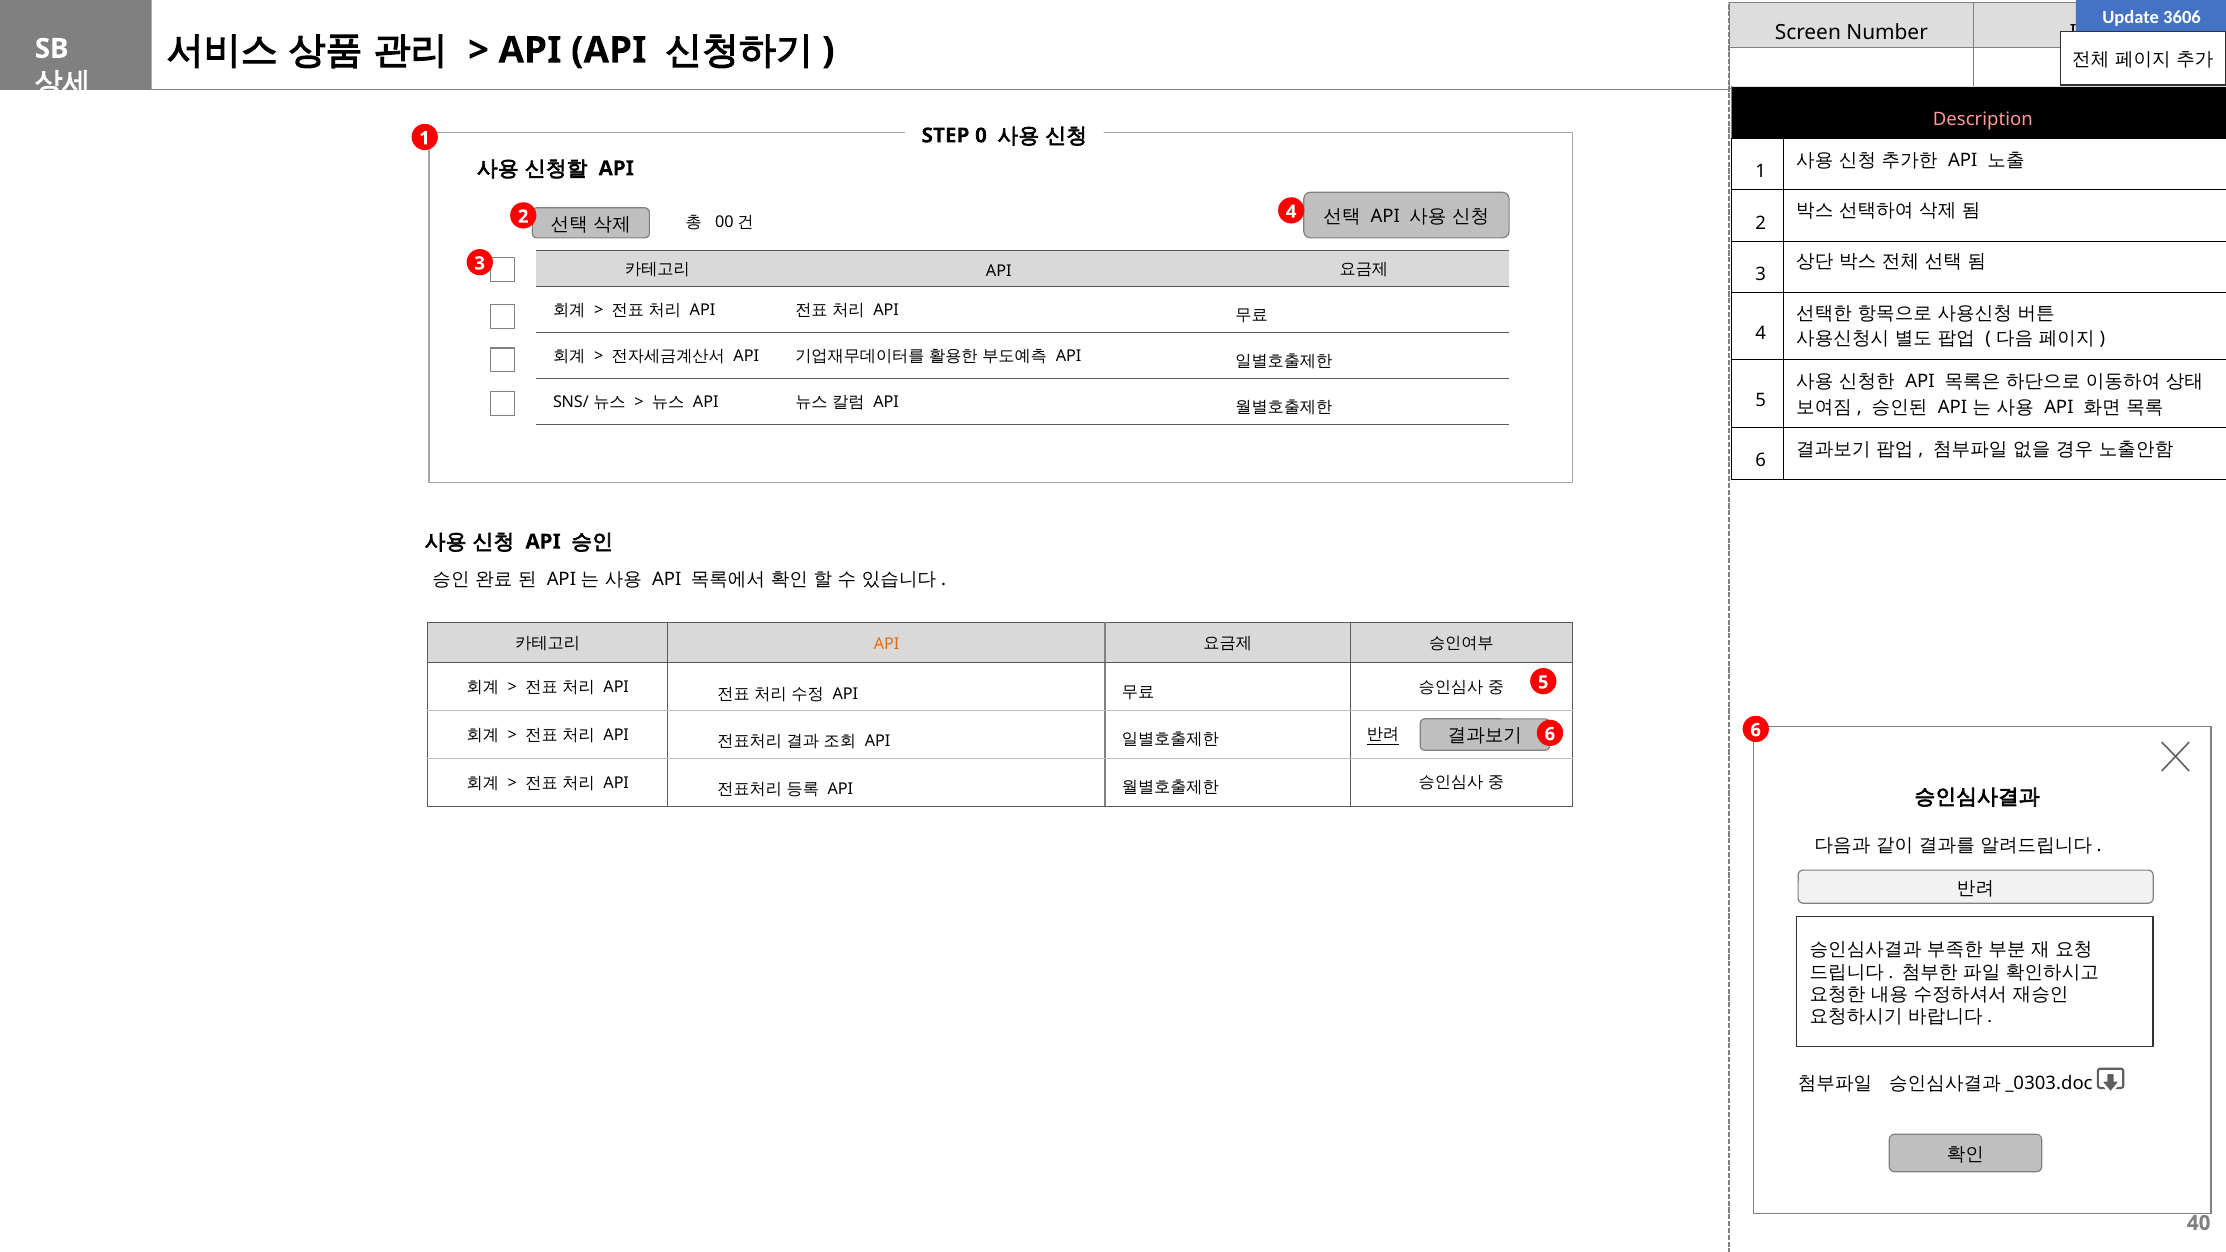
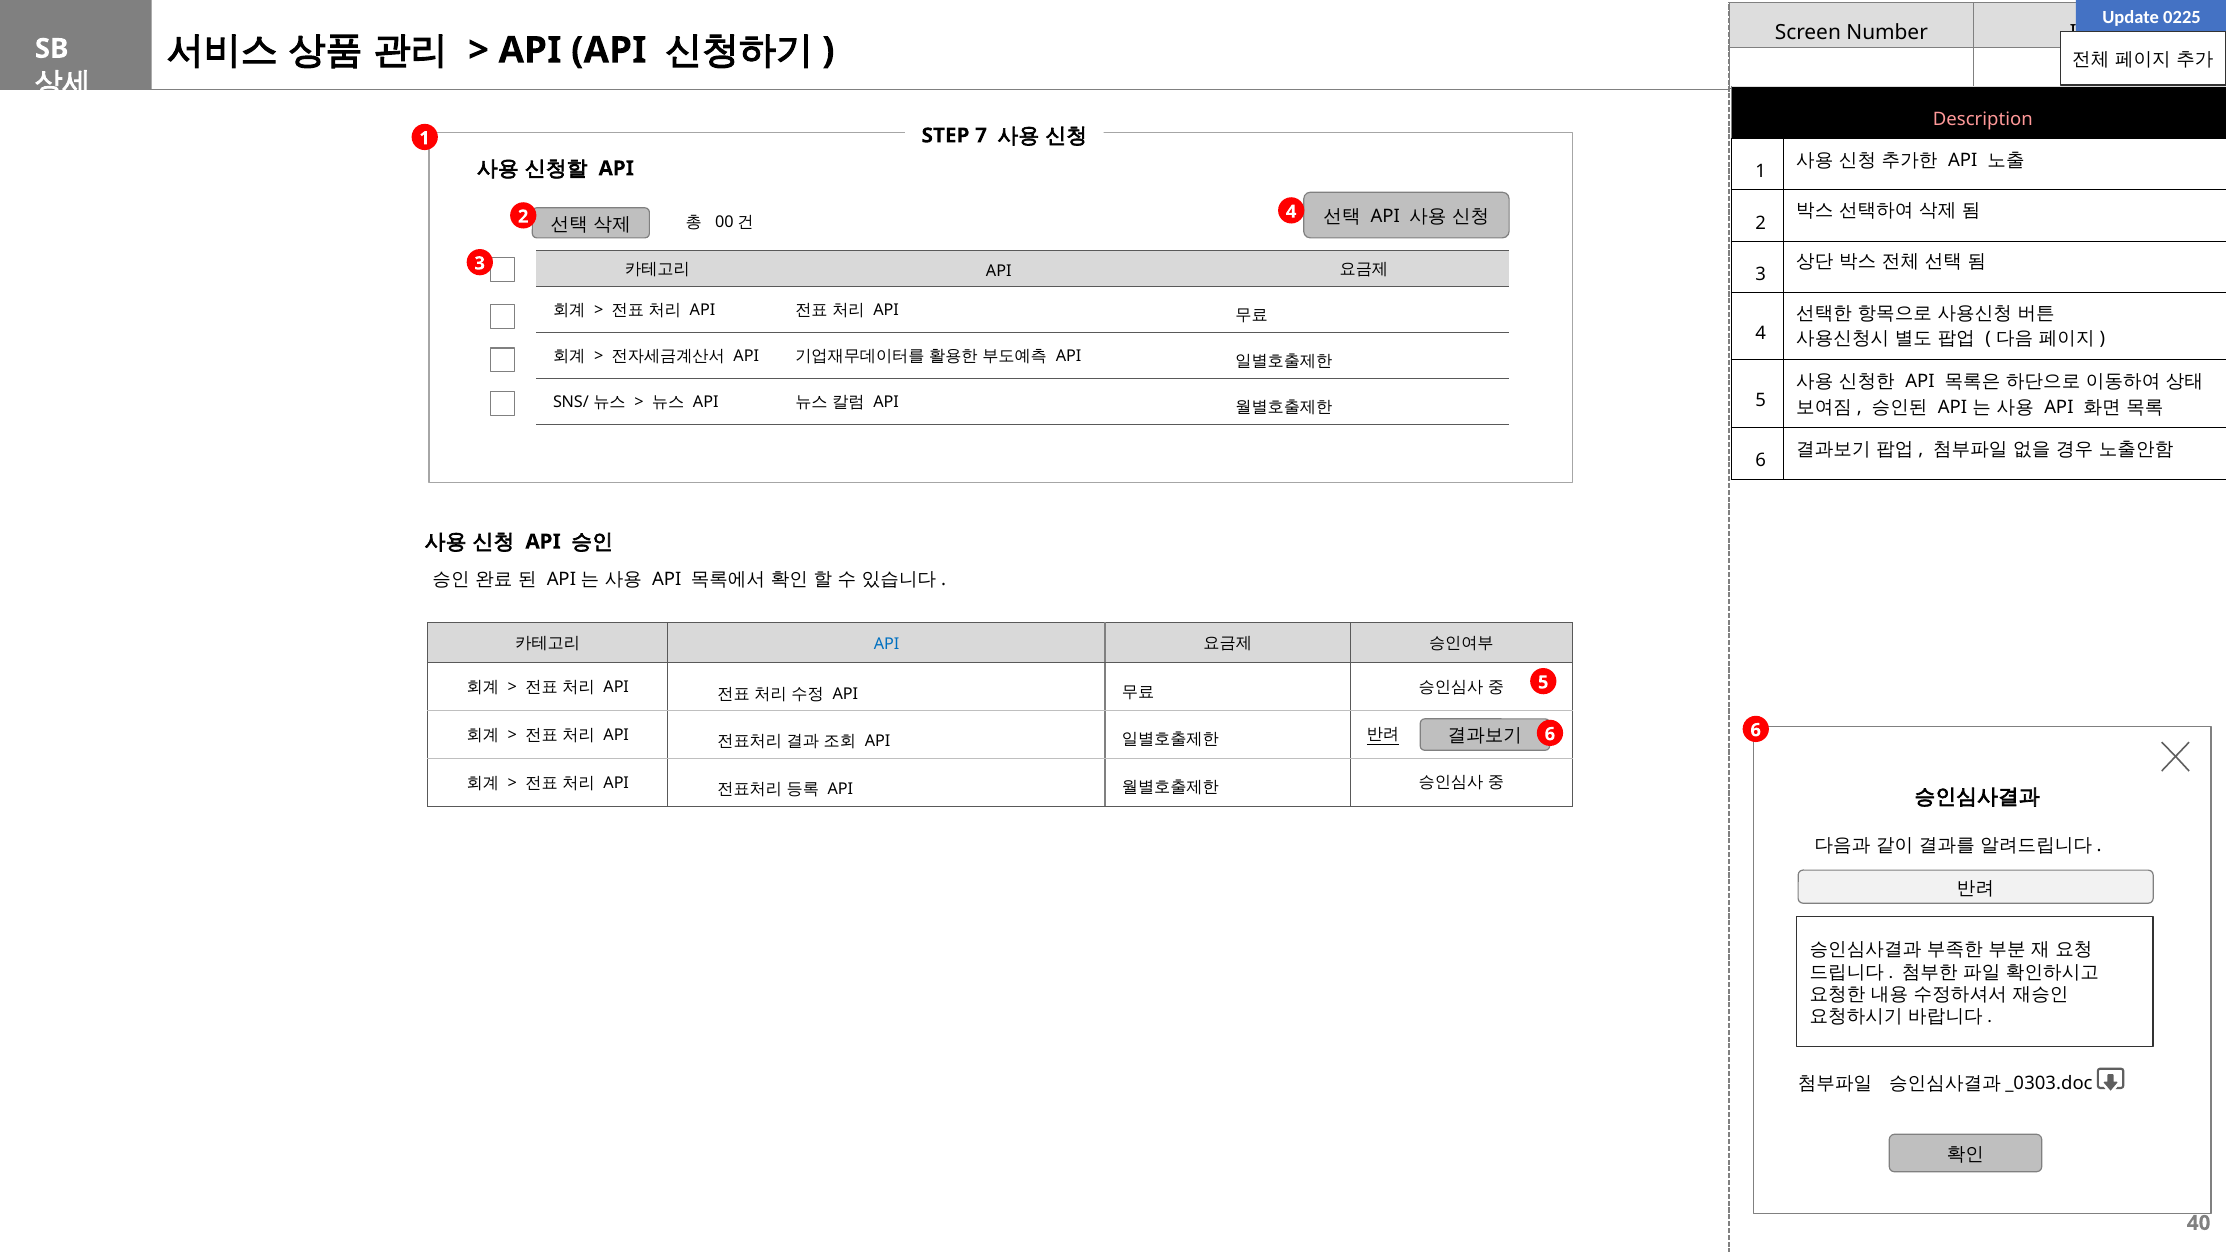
3606: 3606 -> 0225 (2182, 17)
0: 0 -> 7 (981, 136)
API colour: orange -> blue (887, 644)
